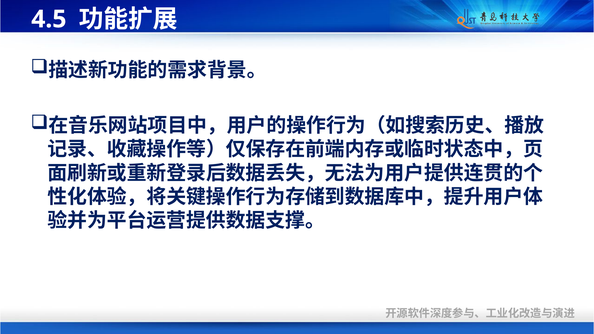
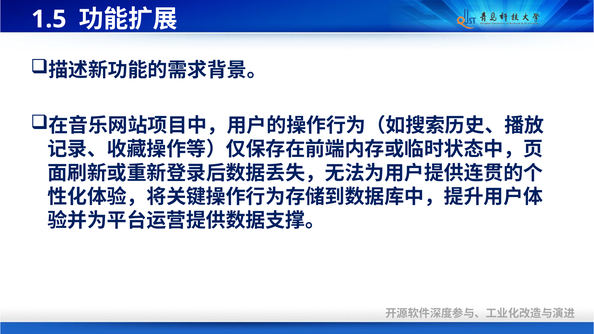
4.5: 4.5 -> 1.5 (49, 19)
